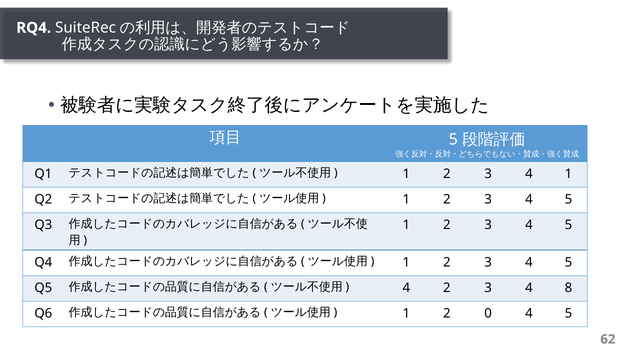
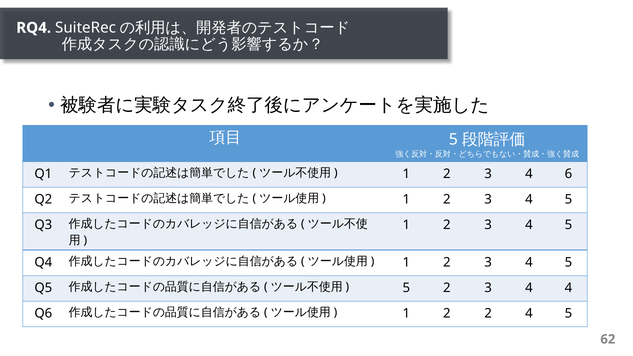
4 1: 1 -> 6 (568, 174)
4: 4 -> 5 (406, 288)
4 8: 8 -> 4 (568, 288)
2 0: 0 -> 2 (488, 313)
